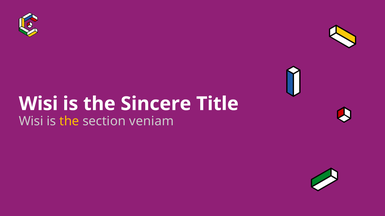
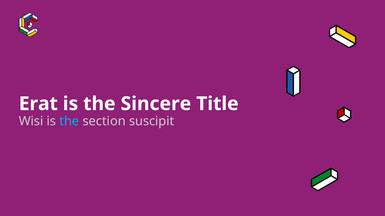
Wisi: Wisi -> Erat (38, 104)
the colour: yellow -> light blue (69, 122)
veniam: veniam -> suscipit (152, 122)
